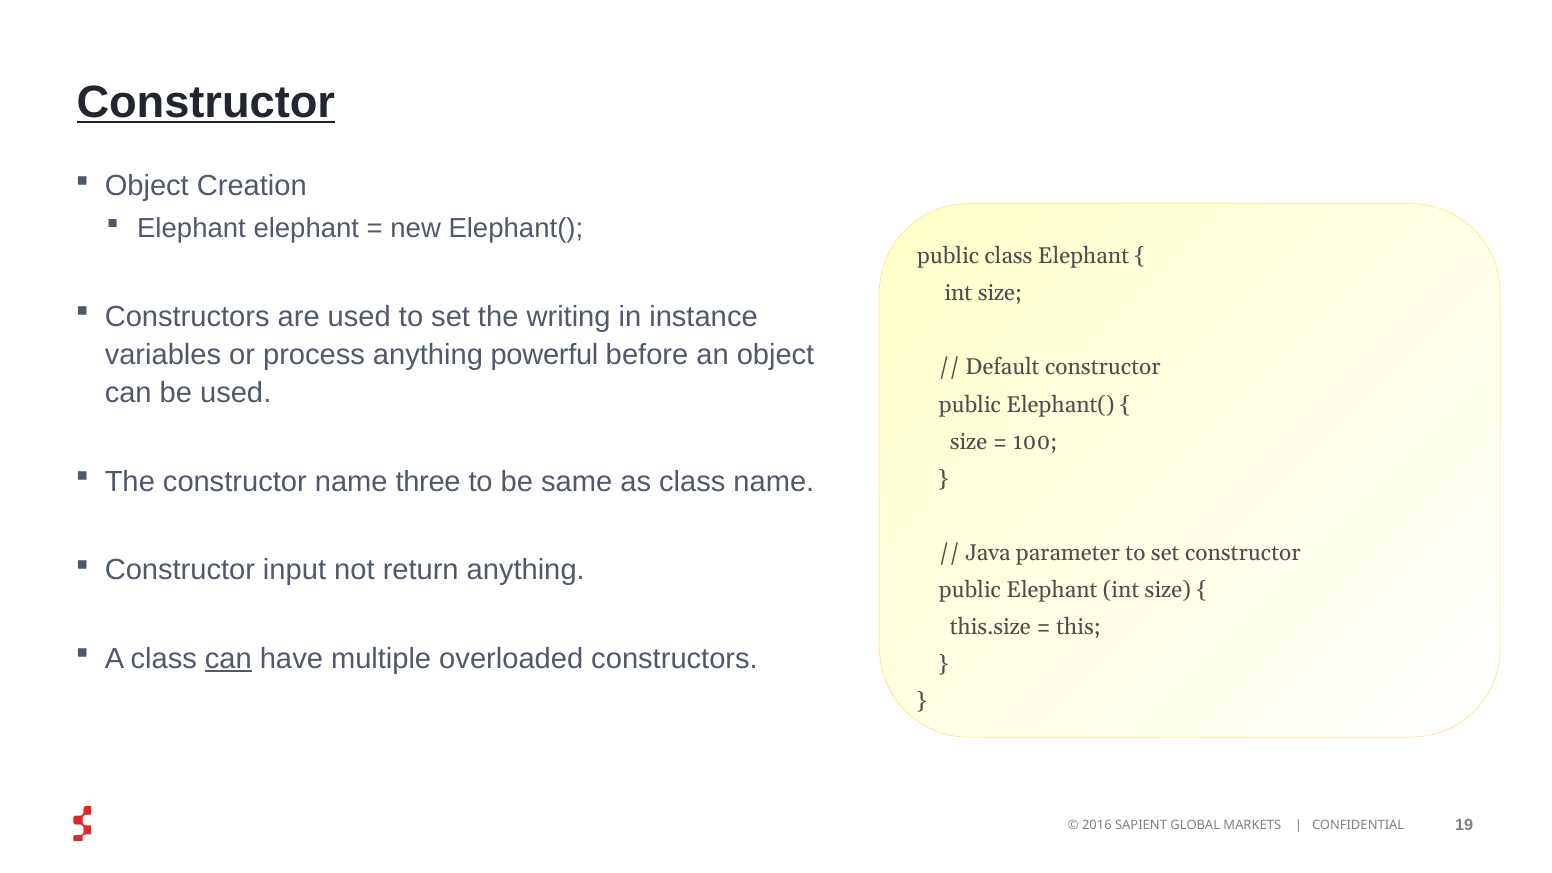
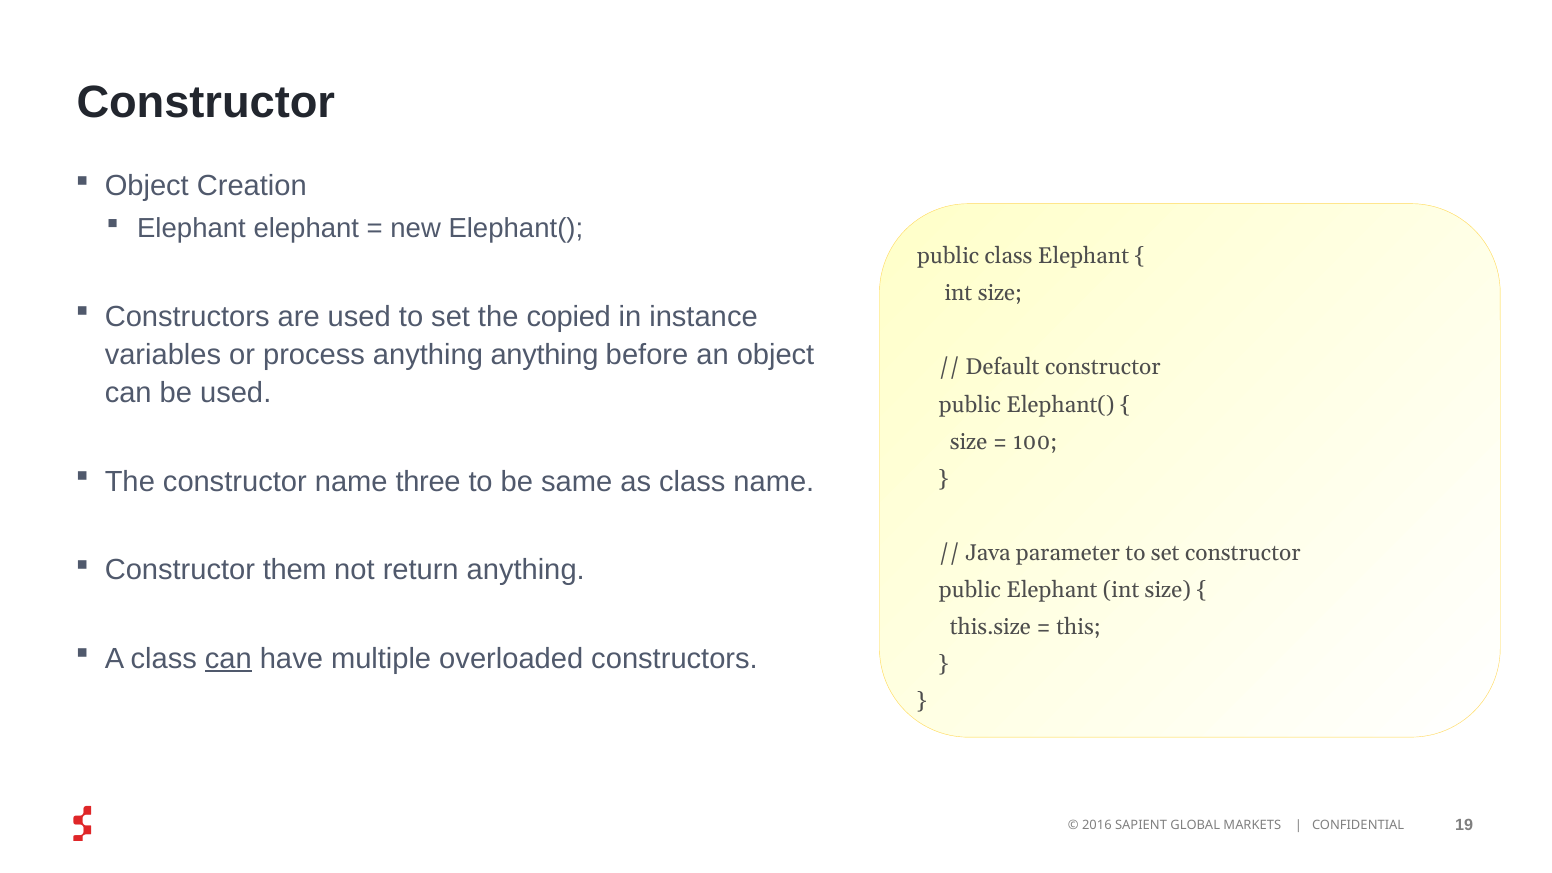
Constructor underline: present -> none (206, 103)
writing: writing -> copied (569, 317)
anything powerful: powerful -> anything (544, 355)
input: input -> them (295, 570)
